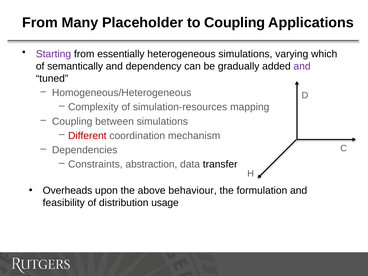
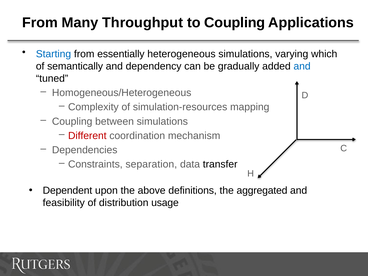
Placeholder: Placeholder -> Throughput (143, 23)
Starting colour: purple -> blue (53, 54)
and colour: purple -> blue (302, 66)
abstraction: abstraction -> separation (151, 164)
Overheads: Overheads -> Dependent (67, 190)
behaviour: behaviour -> definitions (193, 190)
formulation: formulation -> aggregated (262, 190)
